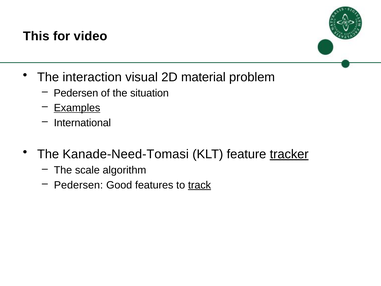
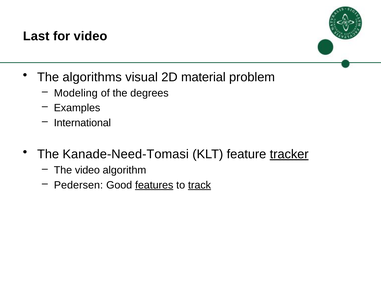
This: This -> Last (36, 36)
interaction: interaction -> algorithms (92, 77)
Pedersen: Pedersen -> Modeling (76, 93)
situation: situation -> degrees (149, 93)
Examples underline: present -> none (77, 108)
The scale: scale -> video (87, 170)
features underline: none -> present (154, 185)
